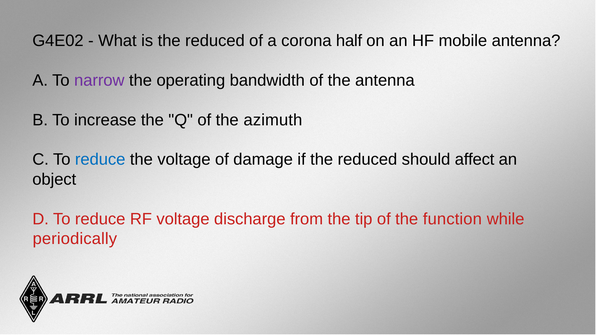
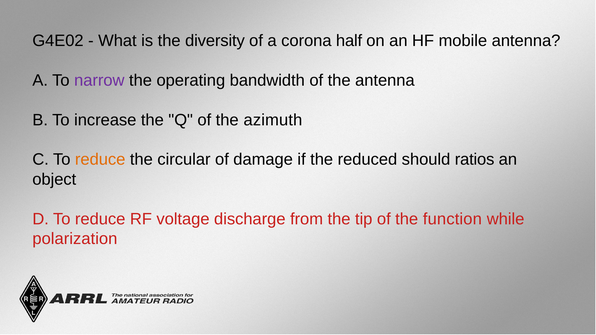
is the reduced: reduced -> diversity (215, 41)
reduce colour: blue -> orange (100, 160)
the voltage: voltage -> circular (184, 160)
affect: affect -> ratios (475, 160)
periodically: periodically -> polarization (75, 239)
